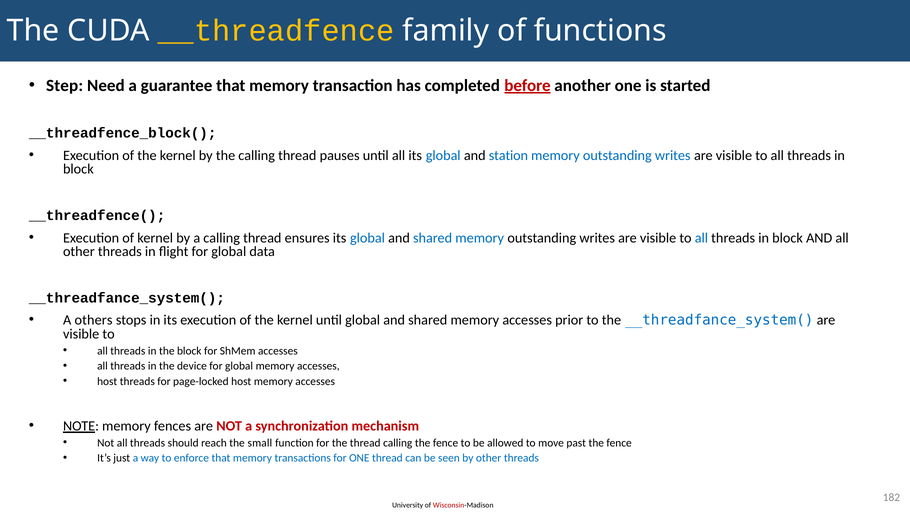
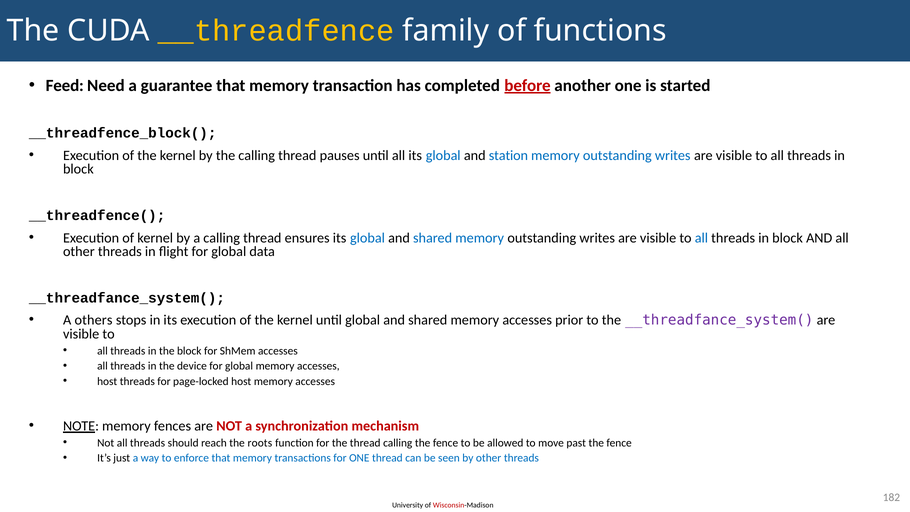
Step: Step -> Feed (65, 85)
__threadfance_system( colour: blue -> purple (719, 320)
small: small -> roots (260, 443)
